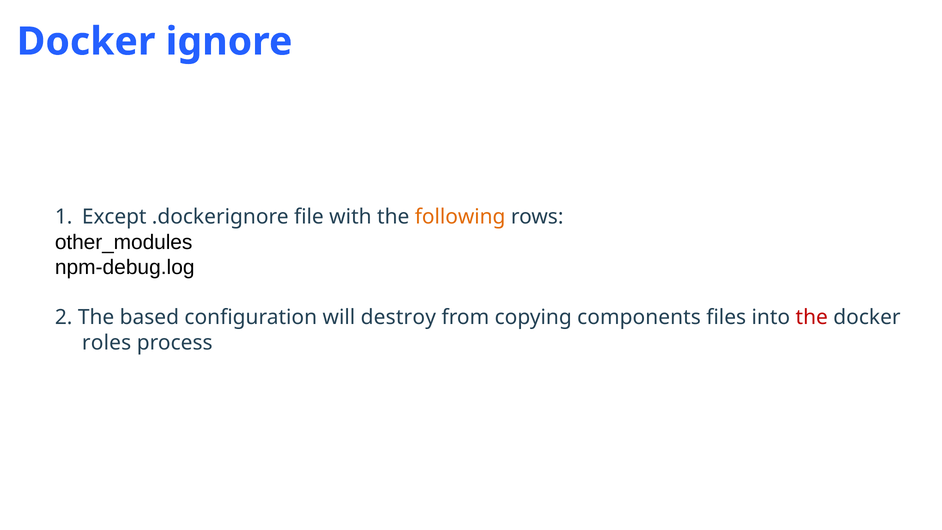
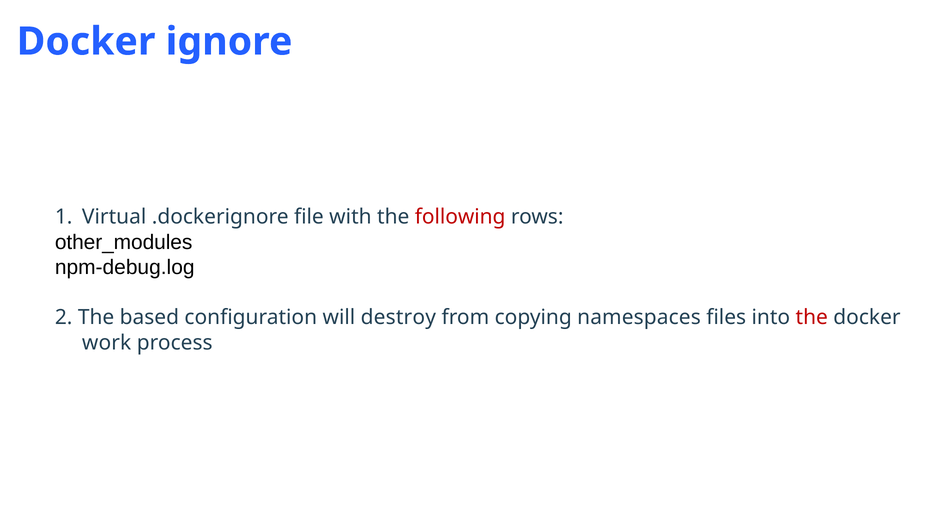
Except: Except -> Virtual (114, 217)
following colour: orange -> red (460, 217)
components: components -> namespaces (639, 317)
roles: roles -> work (107, 343)
